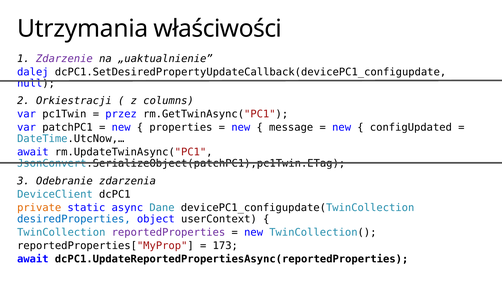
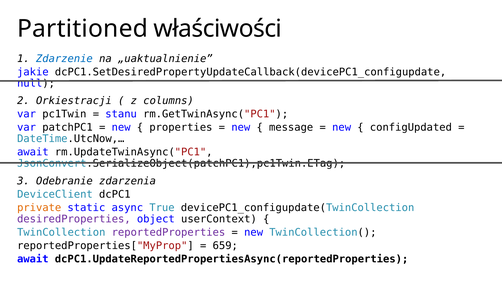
Utrzymania: Utrzymania -> Partitioned (83, 29)
Zdarzenie colour: purple -> blue (64, 59)
dalej: dalej -> jakie (33, 72)
przez: przez -> stanu (121, 114)
Dane: Dane -> True (162, 208)
desiredProperties colour: blue -> purple (74, 219)
173: 173 -> 659 (225, 246)
